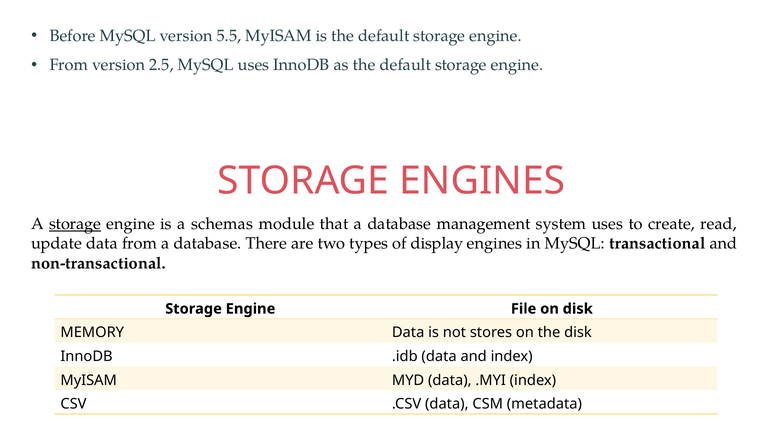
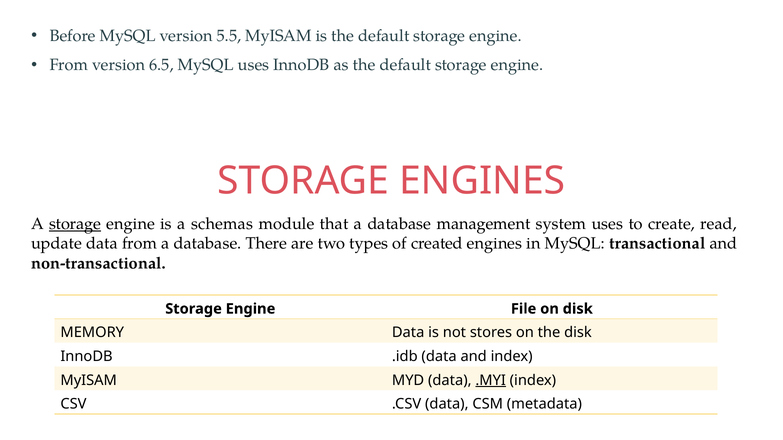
2.5: 2.5 -> 6.5 (161, 65)
display: display -> created (437, 244)
.MYI underline: none -> present (491, 381)
